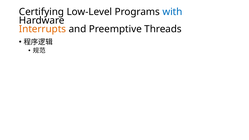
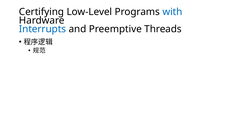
Interrupts colour: orange -> blue (43, 29)
